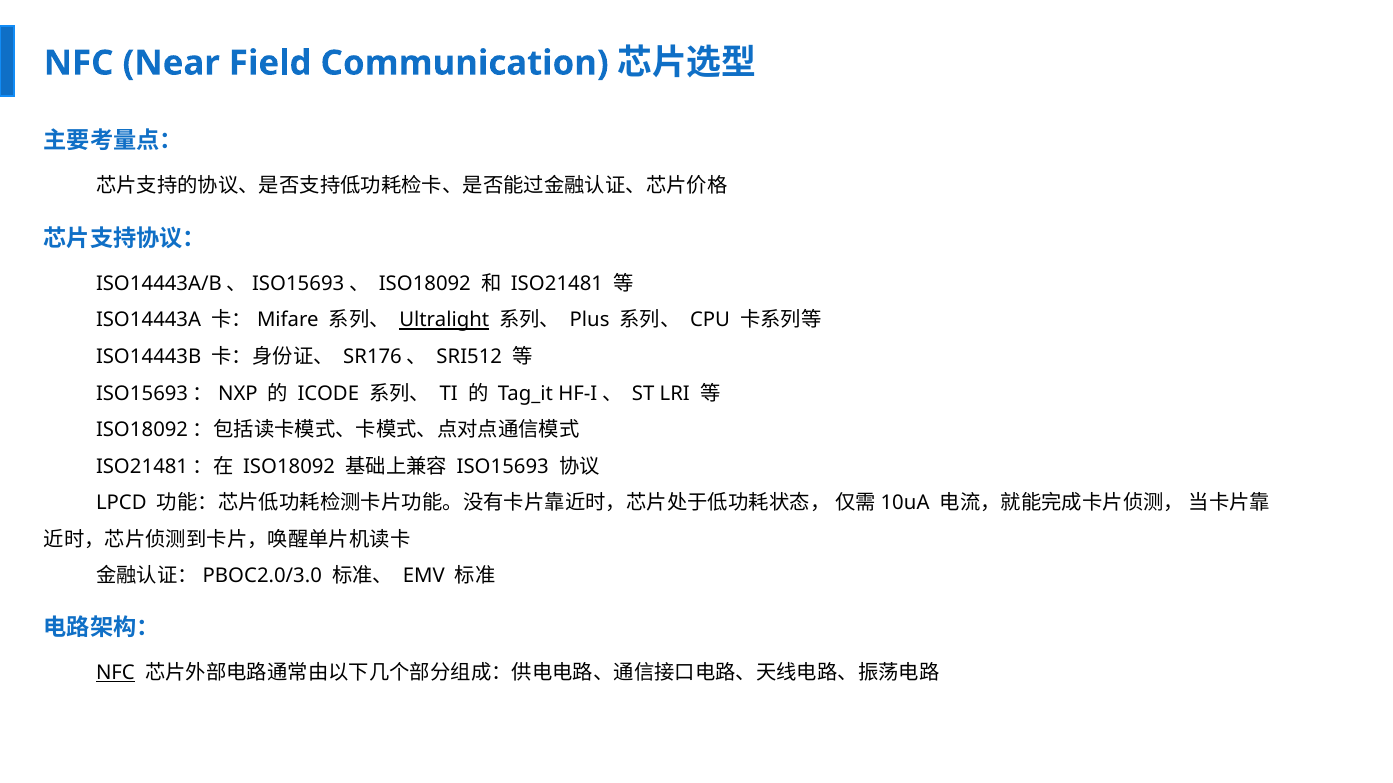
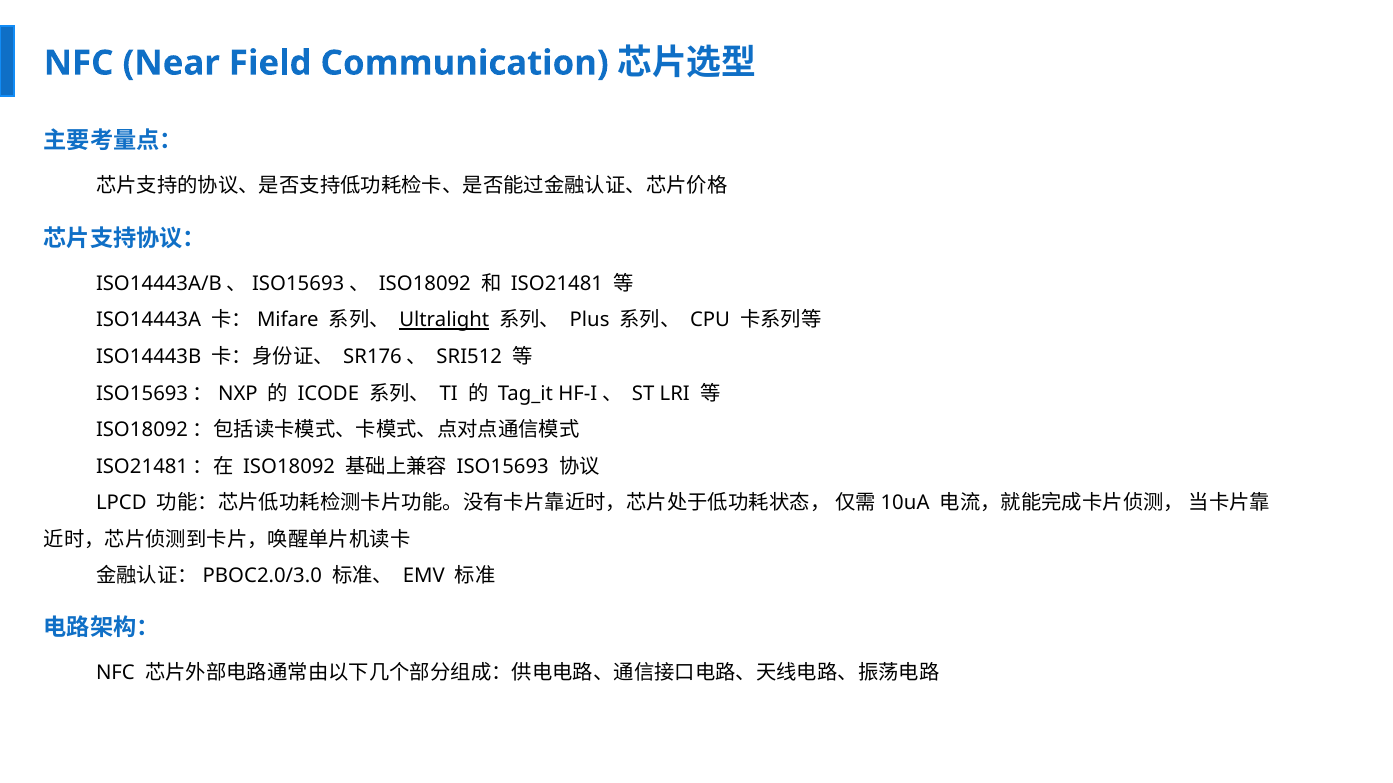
NFC underline: present -> none (115, 673)
